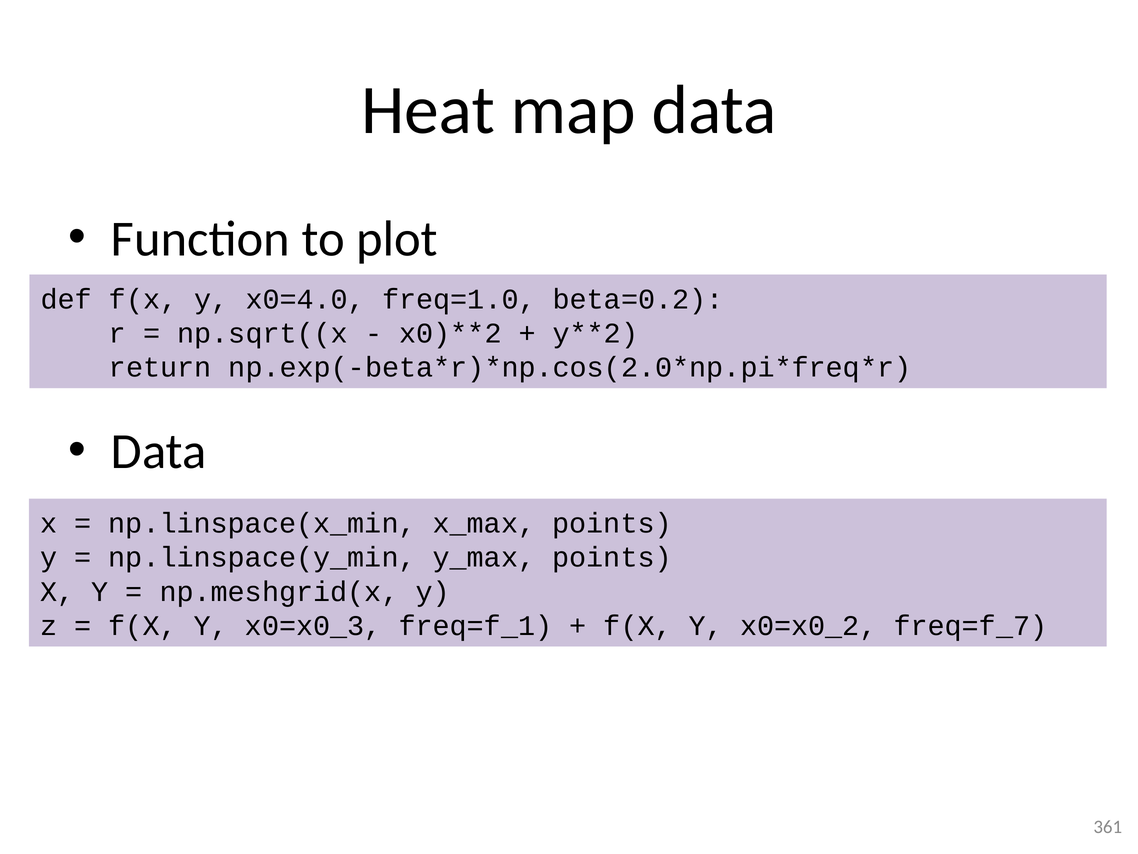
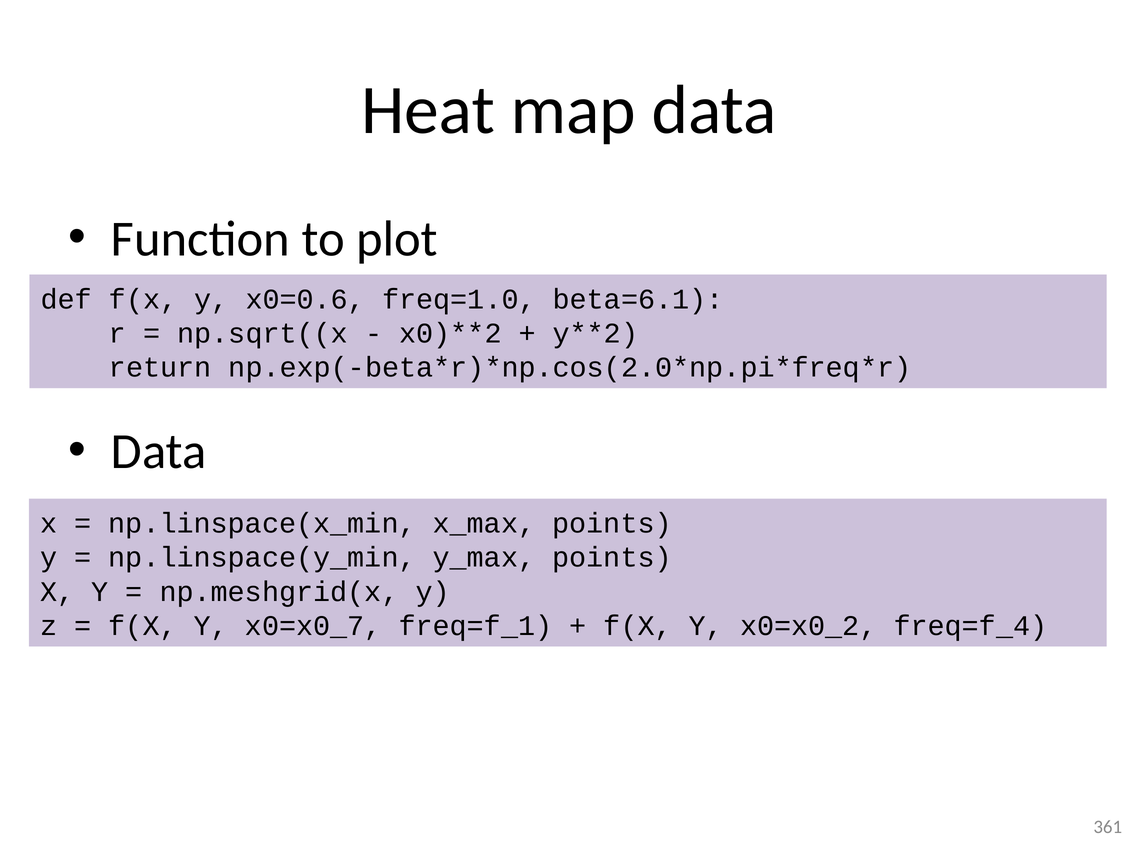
x0=4.0: x0=4.0 -> x0=0.6 (305, 299)
beta=0.2: beta=0.2 -> beta=6.1 (638, 299)
x0=x0_3: x0=x0_3 -> x0=x0_7 (313, 625)
freq=f_7: freq=f_7 -> freq=f_4 (970, 625)
